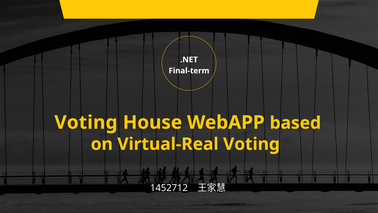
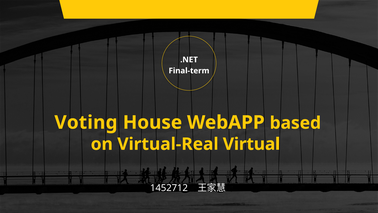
Virtual-Real Voting: Voting -> Virtual (252, 144)
